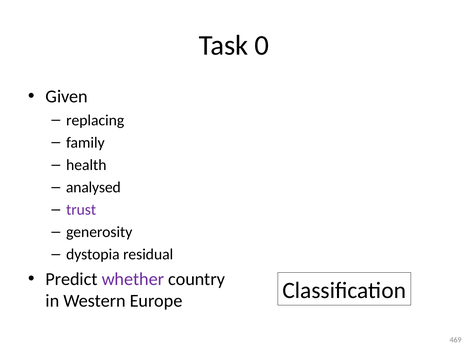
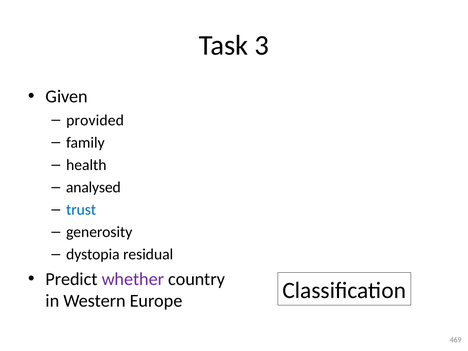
0: 0 -> 3 (262, 45)
replacing: replacing -> provided (95, 120)
trust colour: purple -> blue (81, 210)
